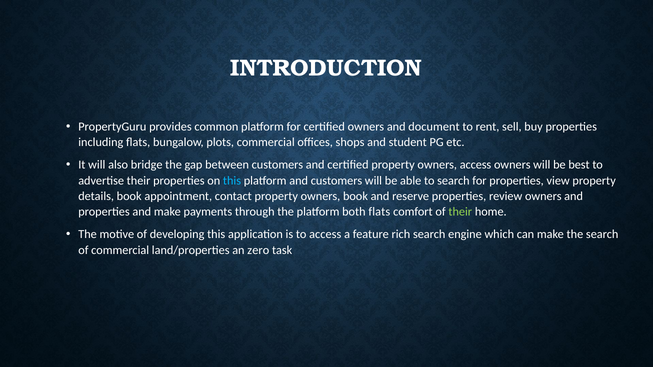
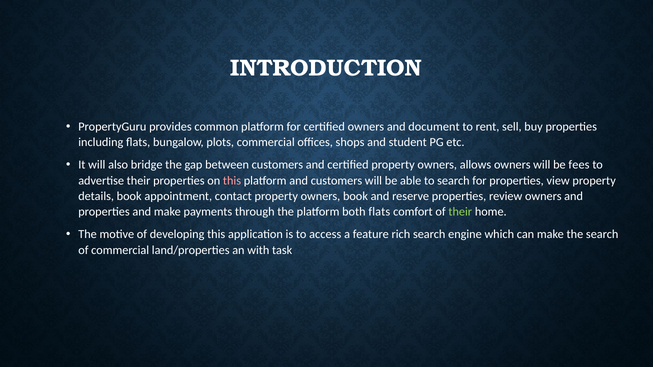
owners access: access -> allows (475, 165)
best: best -> fees (579, 165)
this colour: light blue -> pink (232, 181)
zero: zero -> with (258, 250)
